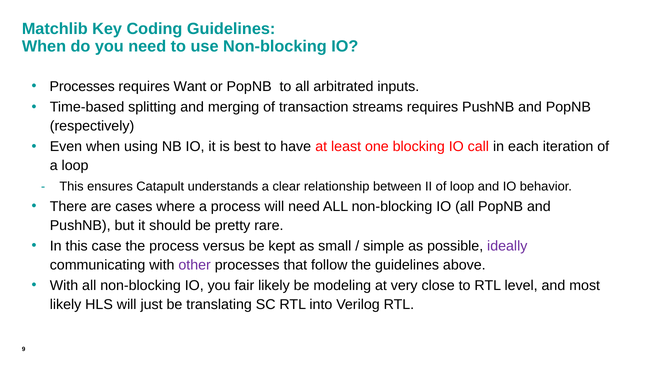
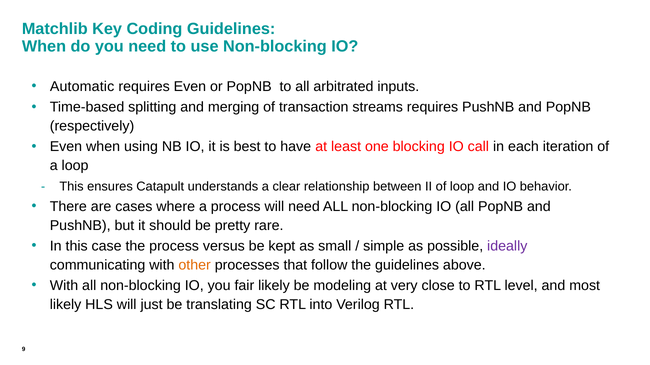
Processes: Processes -> Automatic (82, 87)
requires Want: Want -> Even (190, 87)
other colour: purple -> orange (195, 265)
